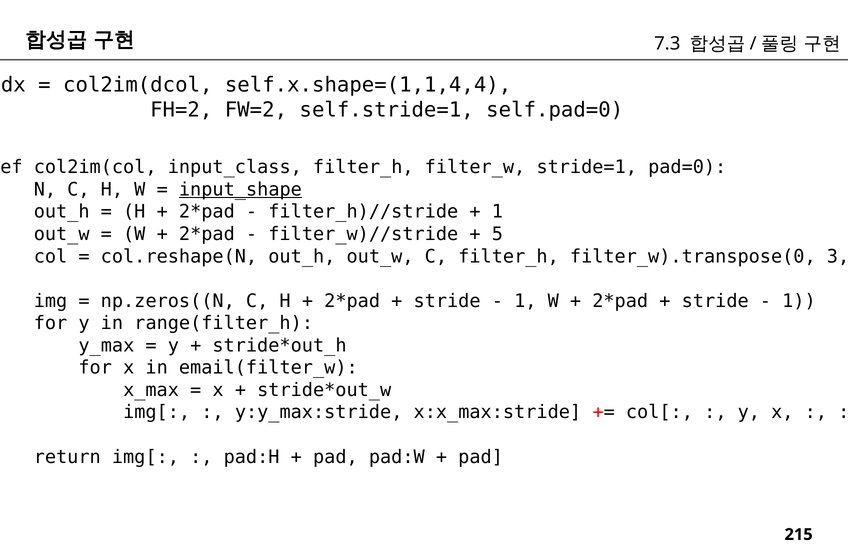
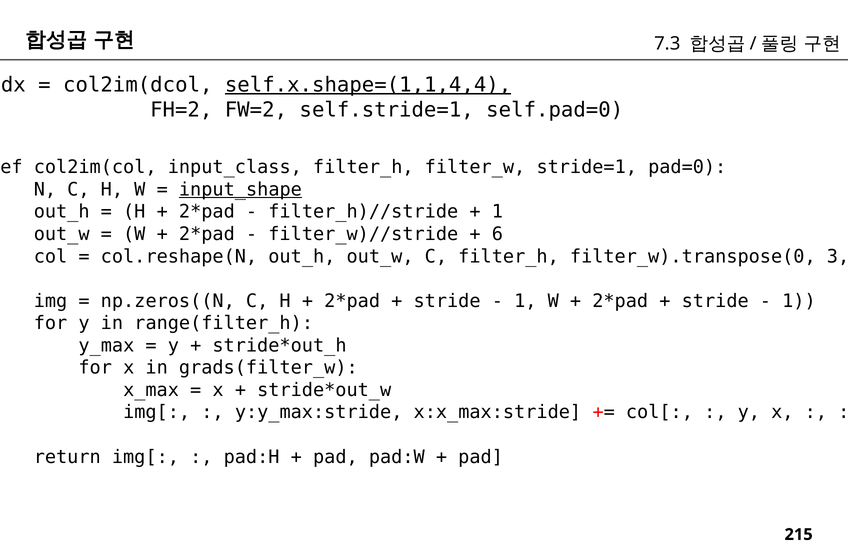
self.x.shape=(1,1,4,4 underline: none -> present (368, 85)
5: 5 -> 6 (497, 234)
email(filter_w: email(filter_w -> grads(filter_w (268, 368)
